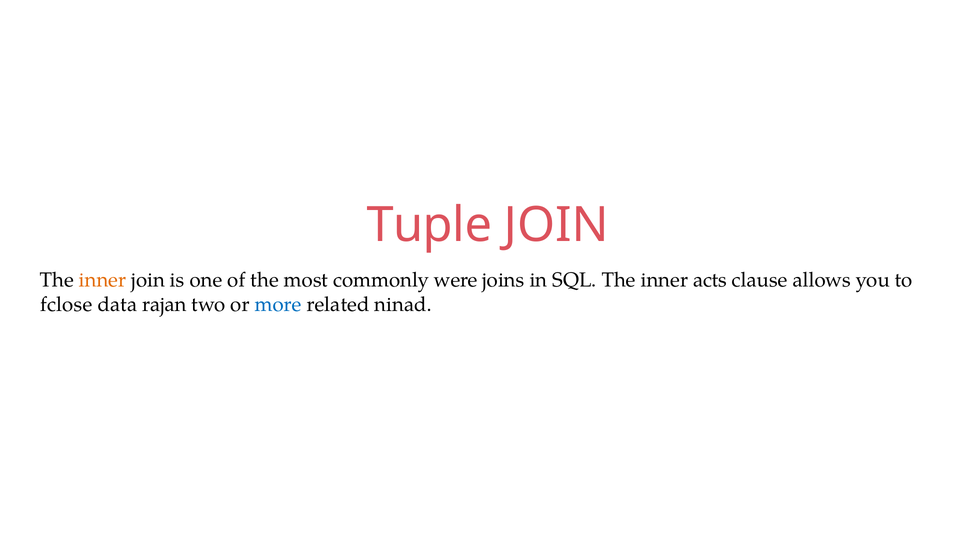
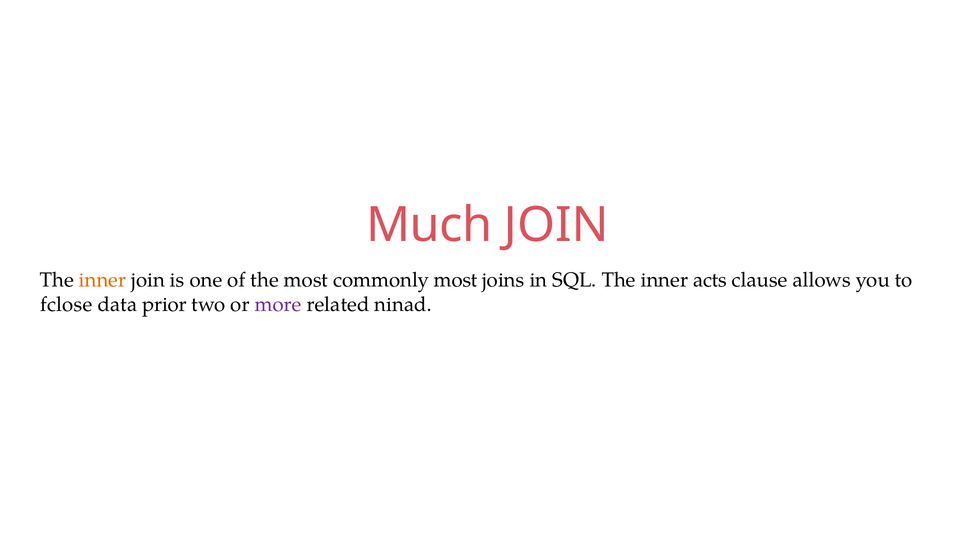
Tuple: Tuple -> Much (429, 225)
commonly were: were -> most (456, 280)
rajan: rajan -> prior (164, 304)
more colour: blue -> purple (278, 304)
